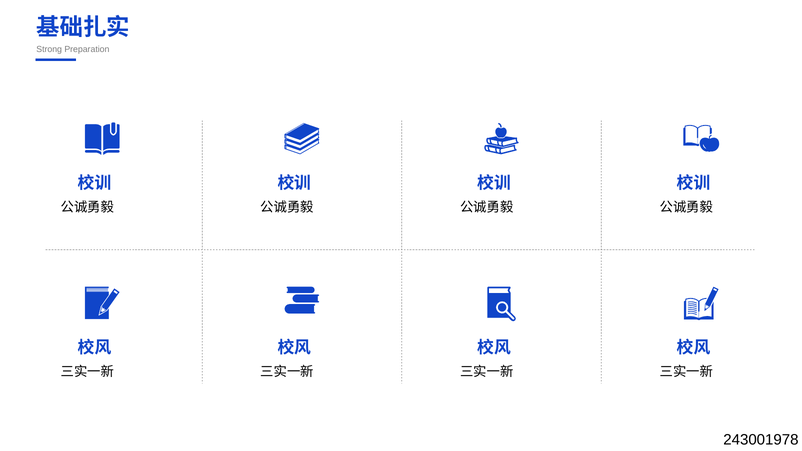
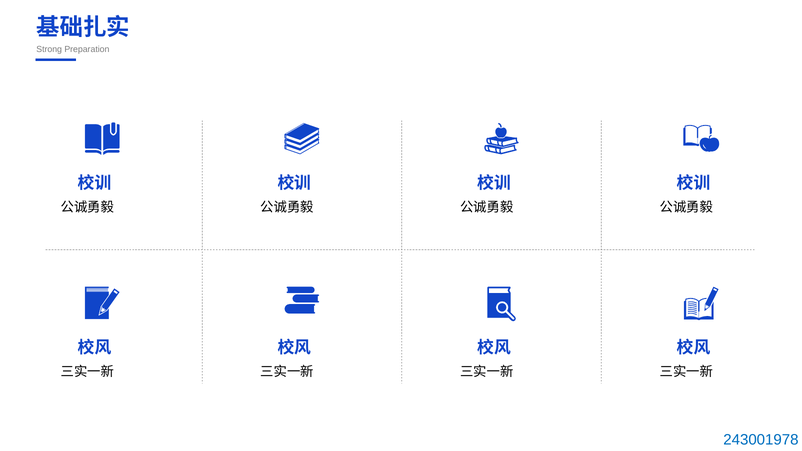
243001978 colour: black -> blue (761, 440)
